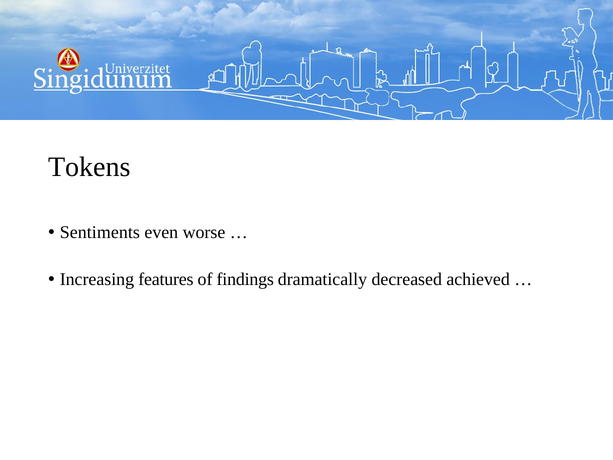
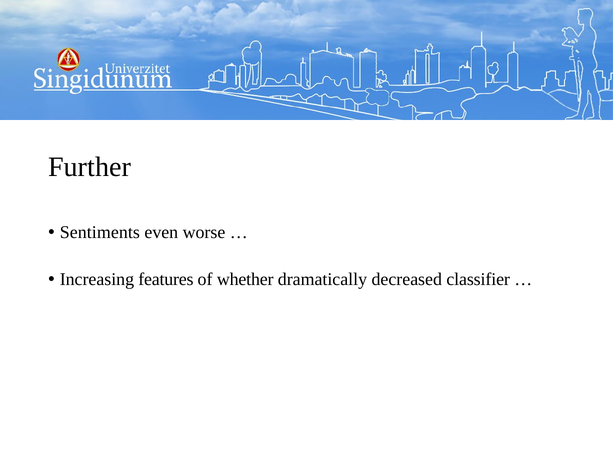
Tokens: Tokens -> Further (90, 167)
findings: findings -> whether (245, 279)
achieved: achieved -> classifier (478, 279)
